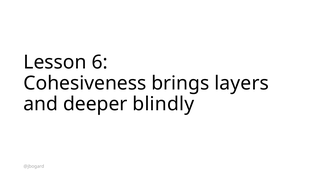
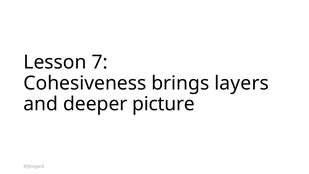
6: 6 -> 7 (100, 62)
blindly: blindly -> picture (164, 104)
